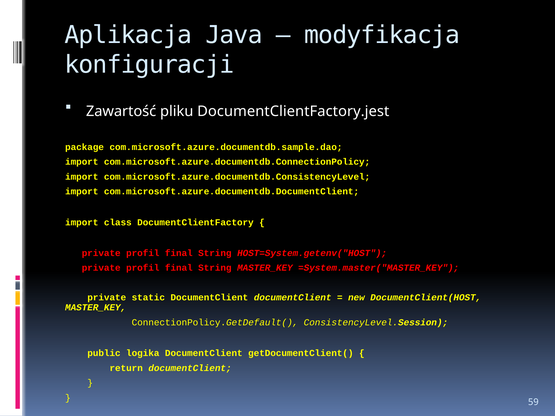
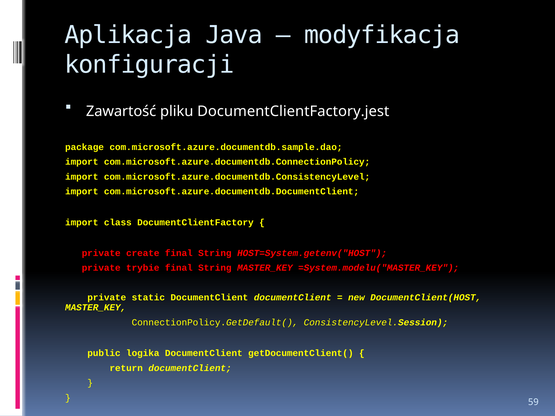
profil: profil -> create (143, 253)
profil: profil -> trybie (143, 268)
=System.master("MASTER_KEY: =System.master("MASTER_KEY -> =System.modelu("MASTER_KEY (379, 268)
